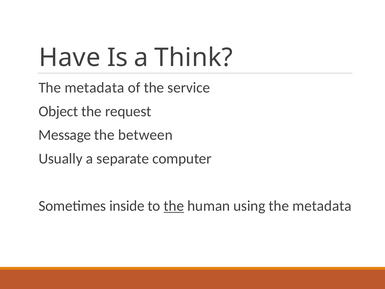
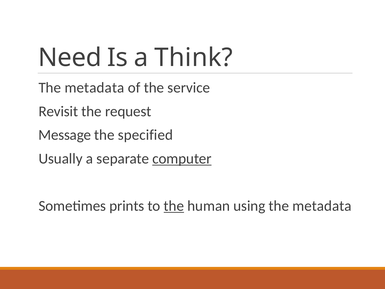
Have: Have -> Need (70, 58)
Object: Object -> Revisit (58, 111)
between: between -> specified (145, 135)
computer underline: none -> present (182, 159)
inside: inside -> prints (127, 206)
